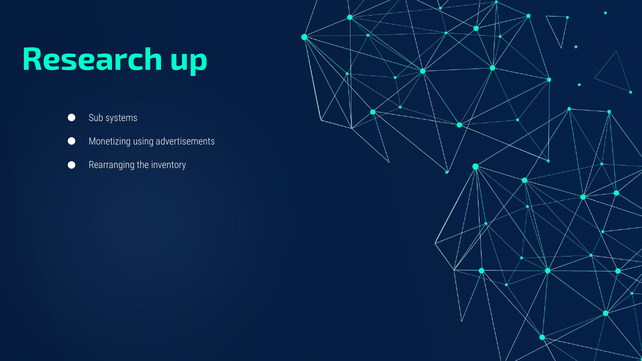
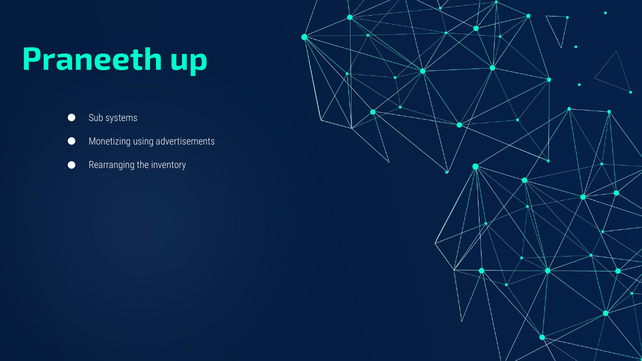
Research: Research -> Praneeth (92, 59)
